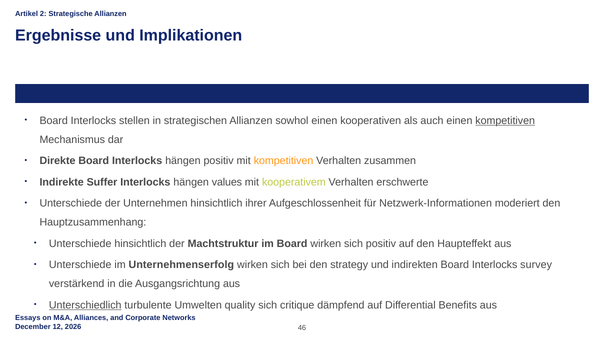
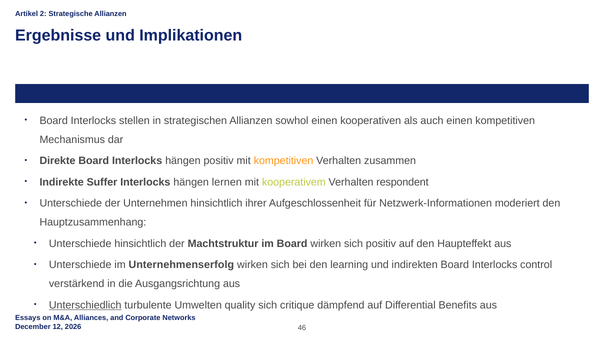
kompetitiven underline: present -> none (505, 121)
values: values -> lernen (227, 182)
erschwerte: erschwerte -> respondent (402, 182)
strategy: strategy -> learning (349, 265)
survey: survey -> control (536, 265)
